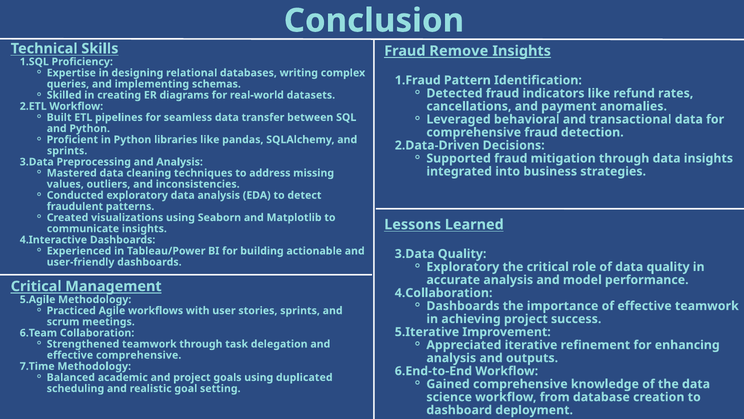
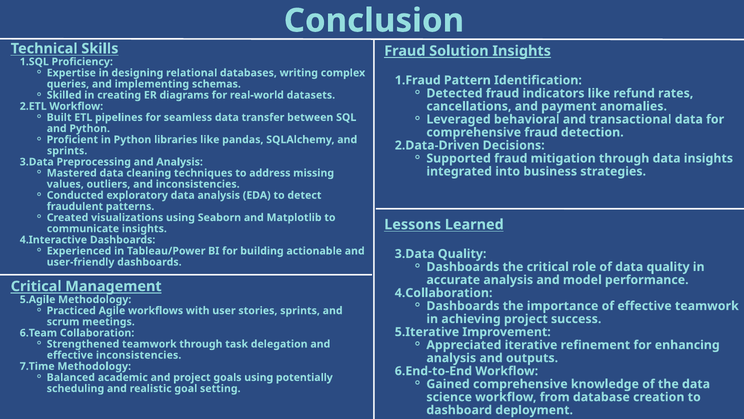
Remove: Remove -> Solution (459, 51)
Exploratory: Exploratory -> Dashboards (463, 267)
effective comprehensive: comprehensive -> inconsistencies (139, 355)
duplicated: duplicated -> potentially (304, 377)
